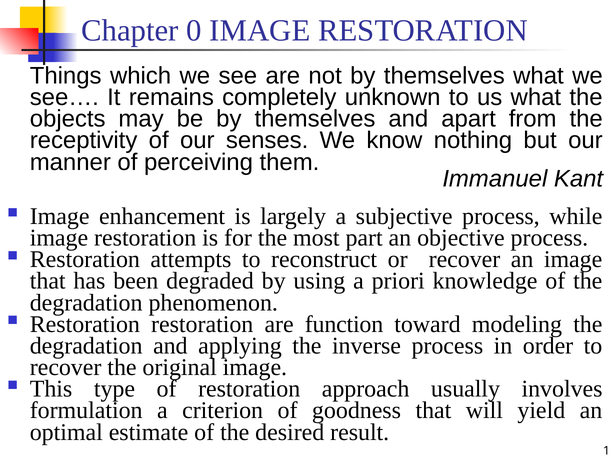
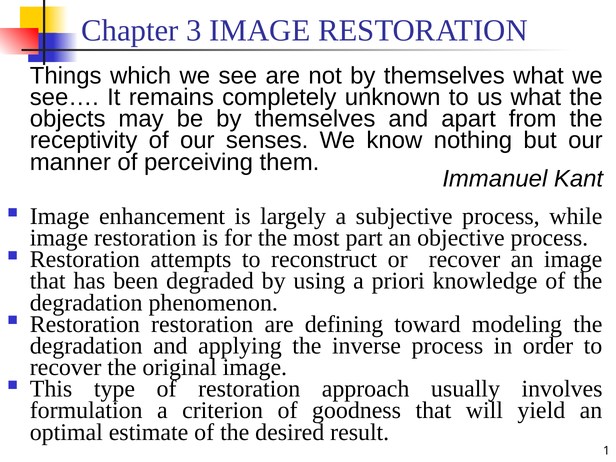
0: 0 -> 3 (194, 31)
function: function -> defining (344, 324)
